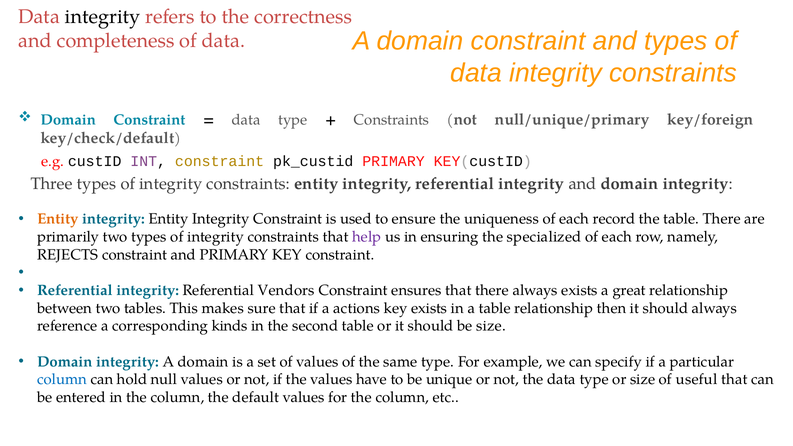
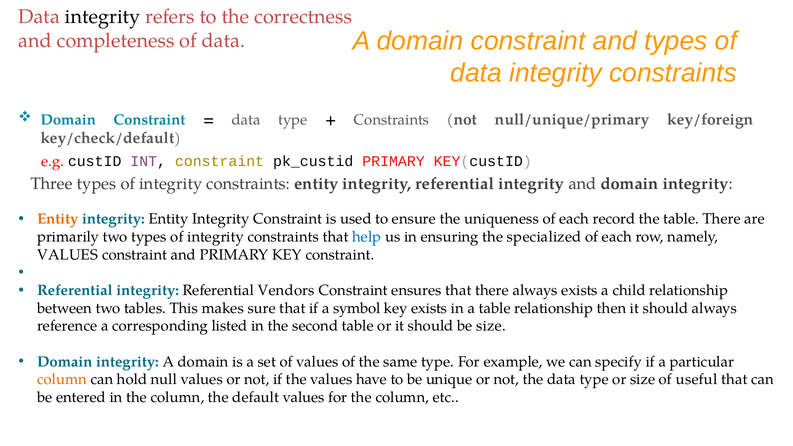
help colour: purple -> blue (367, 237)
REJECTS: REJECTS -> VALUES (68, 255)
great: great -> child (629, 290)
actions: actions -> symbol (357, 308)
kinds: kinds -> listed (230, 326)
column colour: blue -> orange (62, 380)
